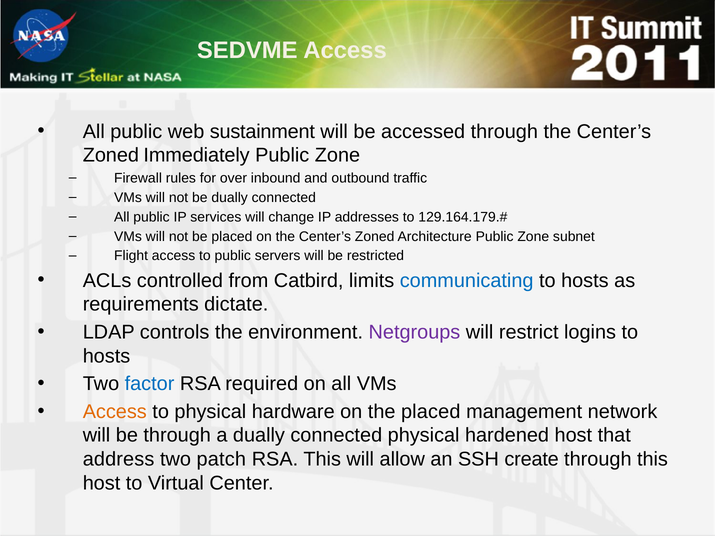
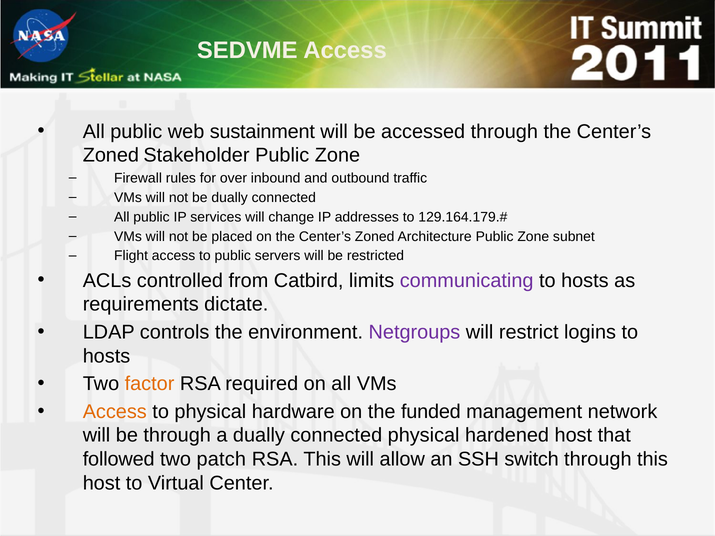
Immediately: Immediately -> Stakeholder (197, 155)
communicating colour: blue -> purple (467, 281)
factor colour: blue -> orange (150, 384)
the placed: placed -> funded (431, 412)
address: address -> followed (119, 459)
create: create -> switch (532, 459)
